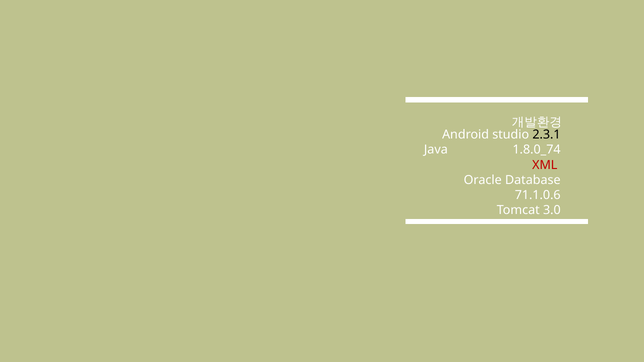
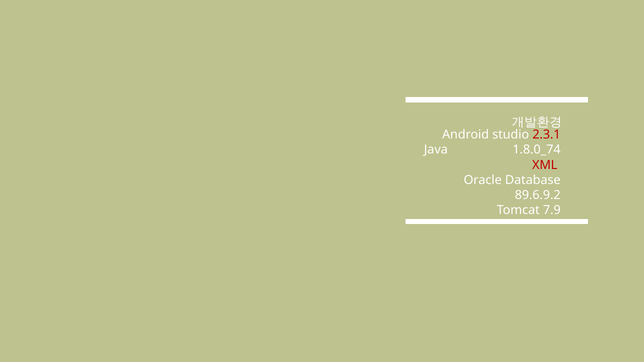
2.3.1 colour: black -> red (547, 135)
71.1.0.6: 71.1.0.6 -> 89.6.9.2 (538, 195)
3.0: 3.0 -> 7.9 (552, 210)
